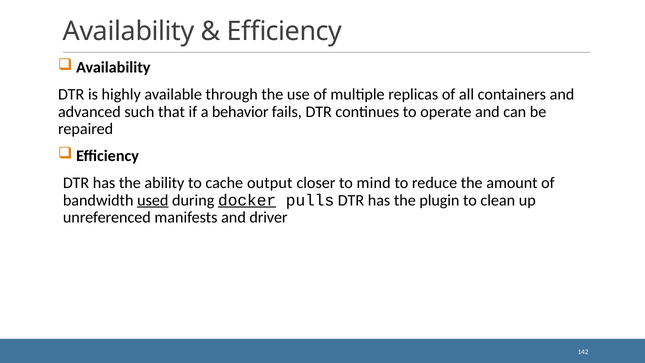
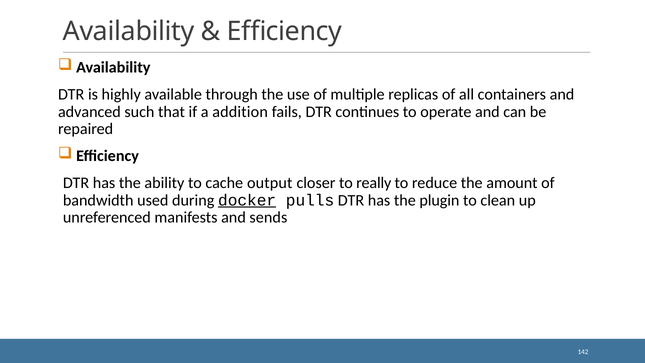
behavior: behavior -> addition (240, 112)
mind: mind -> really (374, 183)
used underline: present -> none (153, 200)
driver: driver -> sends (268, 218)
